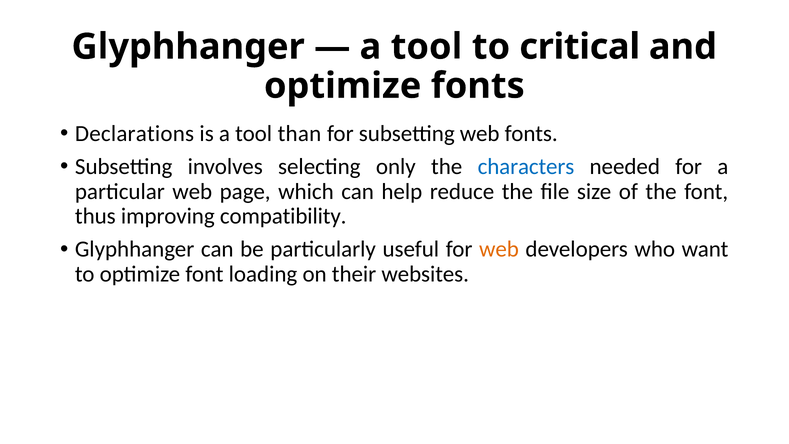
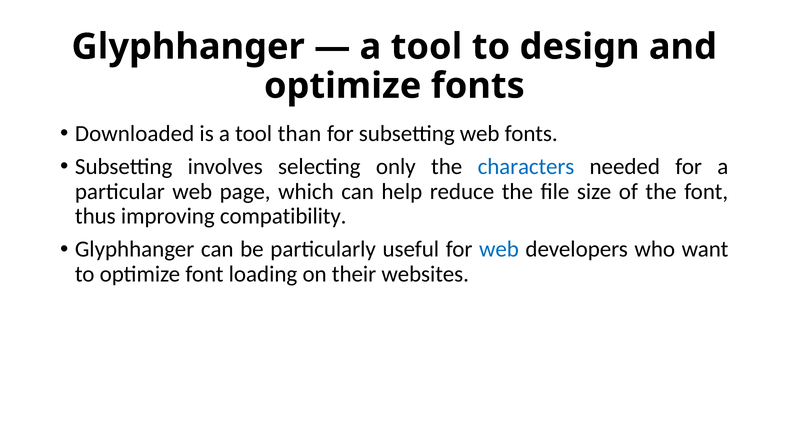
critical: critical -> design (580, 47)
Declarations: Declarations -> Downloaded (135, 133)
web colour: orange -> blue (499, 249)
